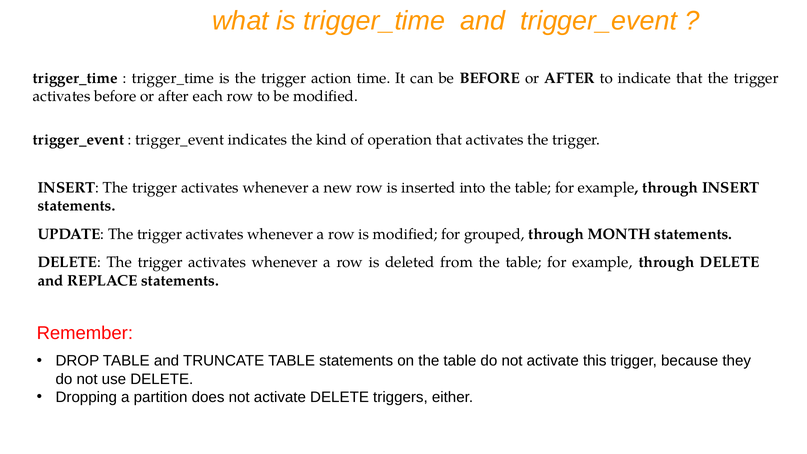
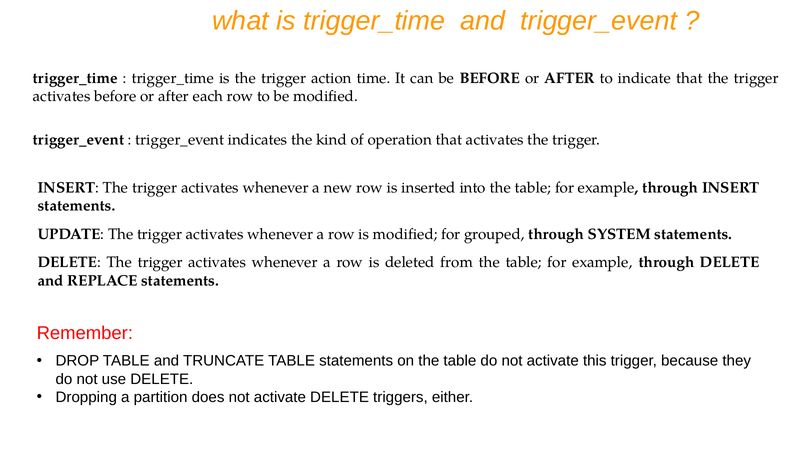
MONTH: MONTH -> SYSTEM (619, 234)
